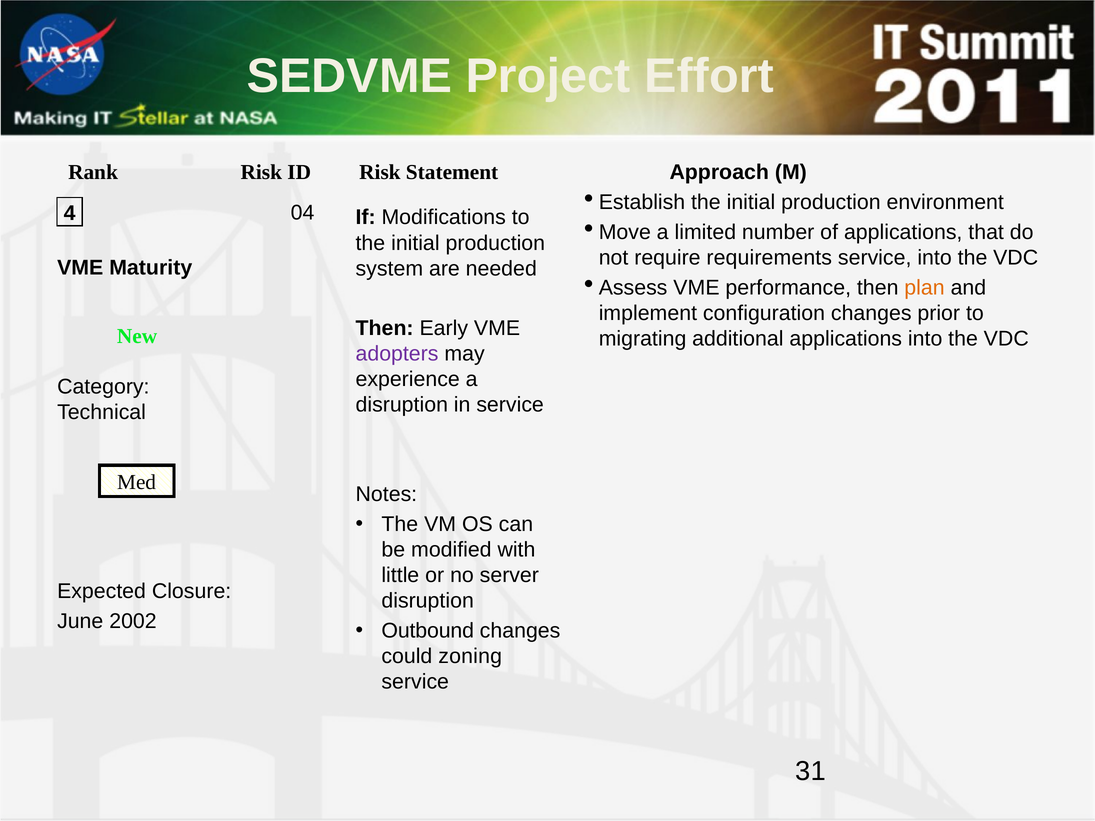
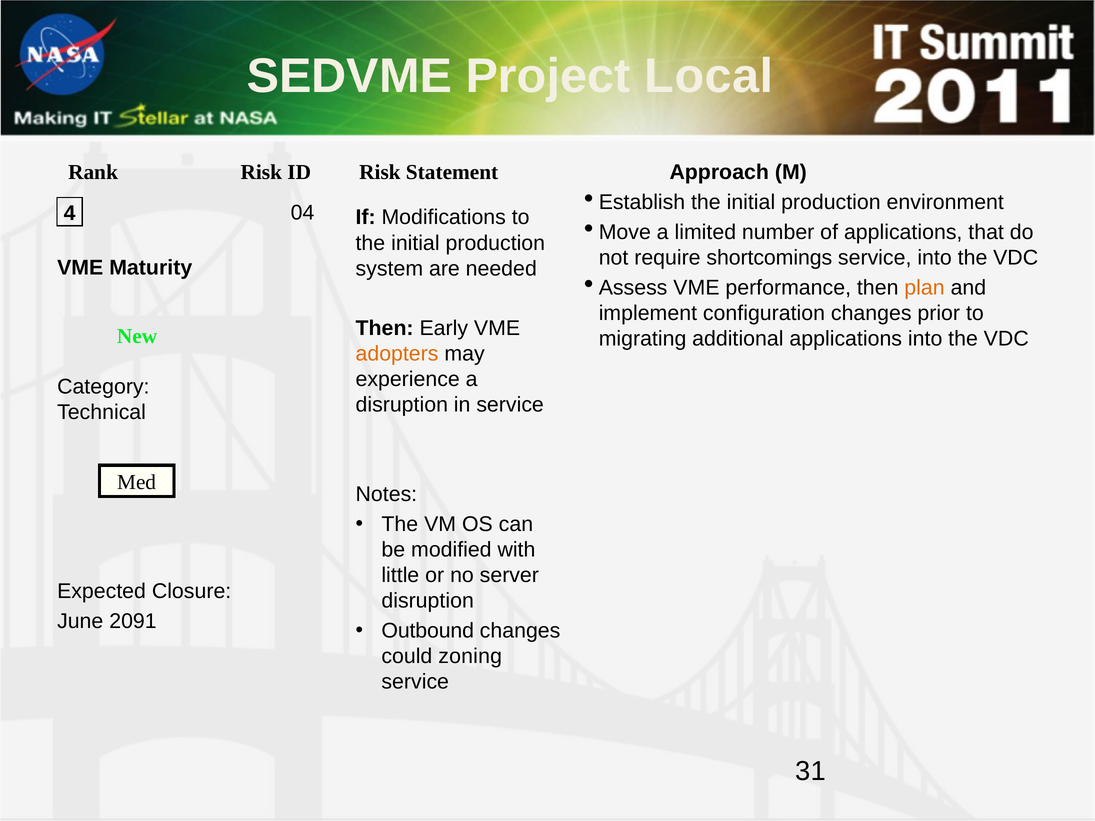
Effort: Effort -> Local (709, 76)
requirements: requirements -> shortcomings (769, 258)
adopters colour: purple -> orange (397, 354)
2002: 2002 -> 2091 (133, 621)
